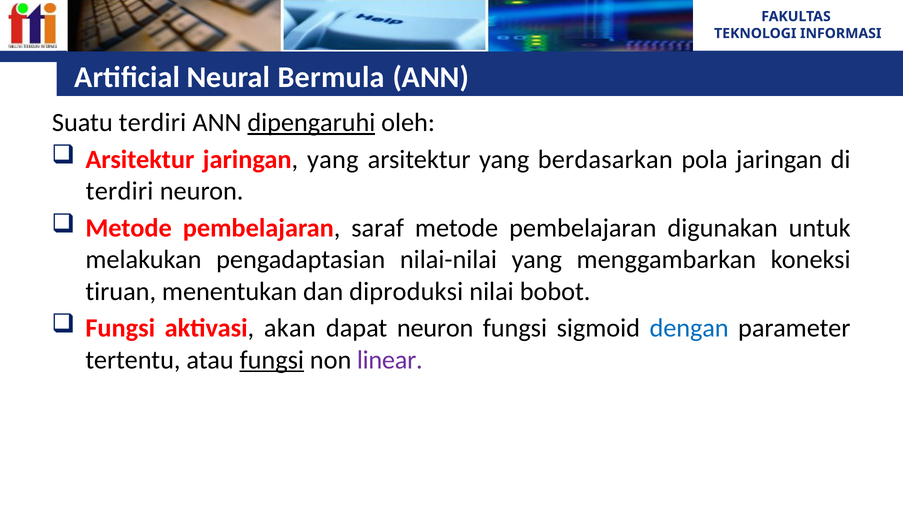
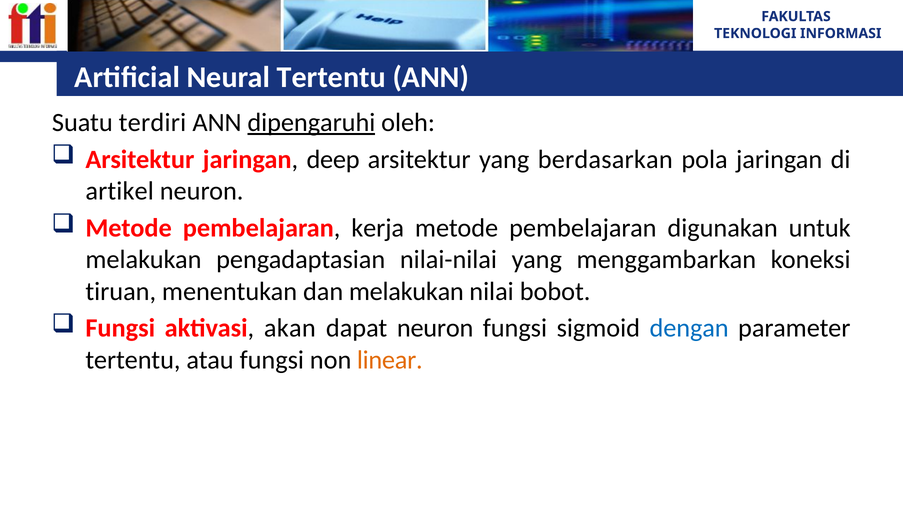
Neural Bermula: Bermula -> Tertentu (331, 77)
jaringan yang: yang -> deep (333, 160)
terdiri: terdiri -> artikel (120, 191)
saraf: saraf -> kerja (378, 228)
dan diproduksi: diproduksi -> melakukan (406, 291)
fungsi underline: present -> none (272, 360)
linear colour: purple -> orange (390, 360)
